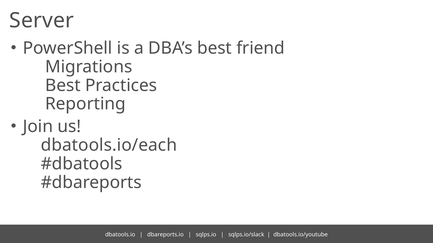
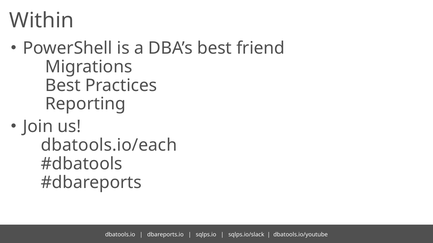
Server: Server -> Within (42, 21)
